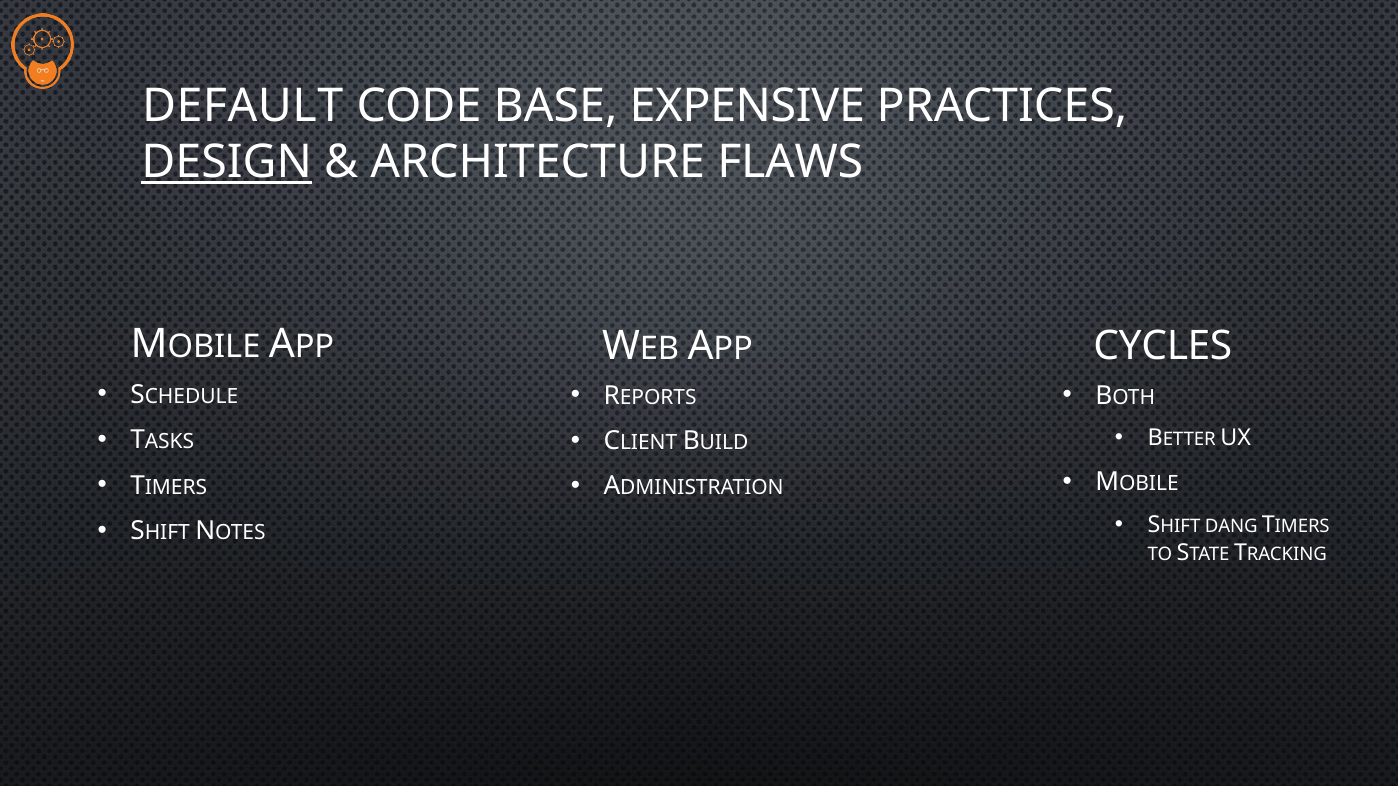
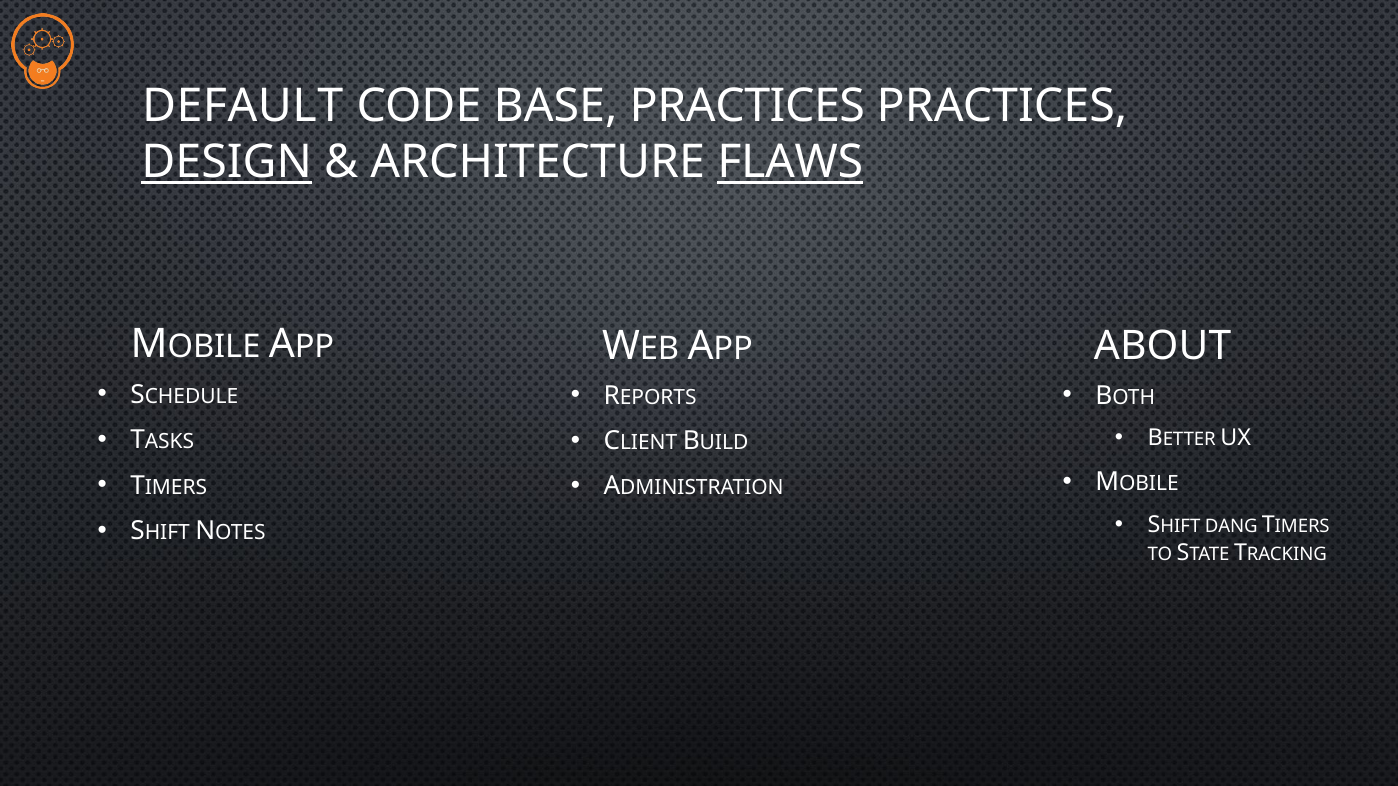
BASE EXPENSIVE: EXPENSIVE -> PRACTICES (747, 106)
FLAWS underline: none -> present (790, 162)
CYCLES: CYCLES -> ABOUT (1163, 346)
